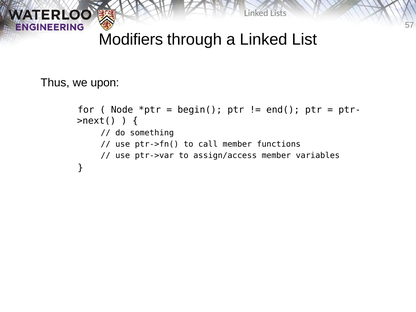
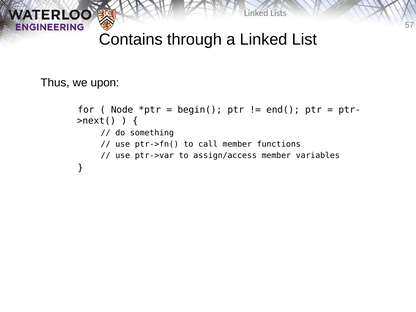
Modifiers: Modifiers -> Contains (131, 40)
